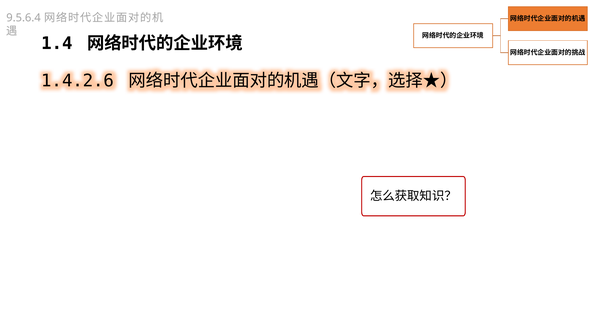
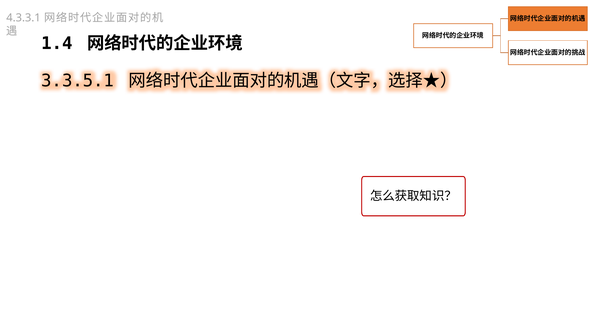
9.5.6.4: 9.5.6.4 -> 4.3.3.1 (24, 18)
1.4.2.6: 1.4.2.6 -> 3.3.5.1 (78, 81)
